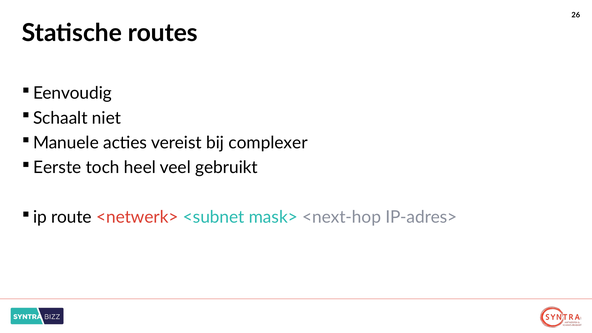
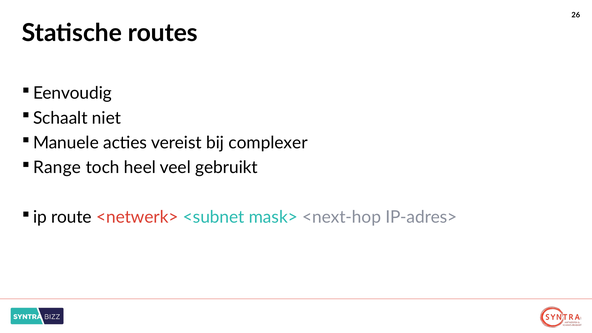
Eerste: Eerste -> Range (57, 168)
